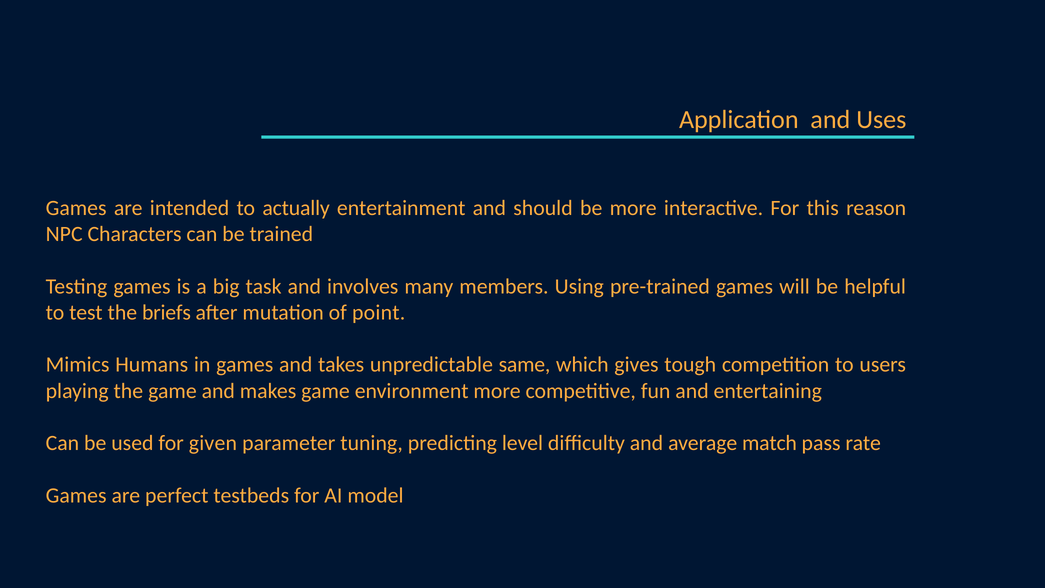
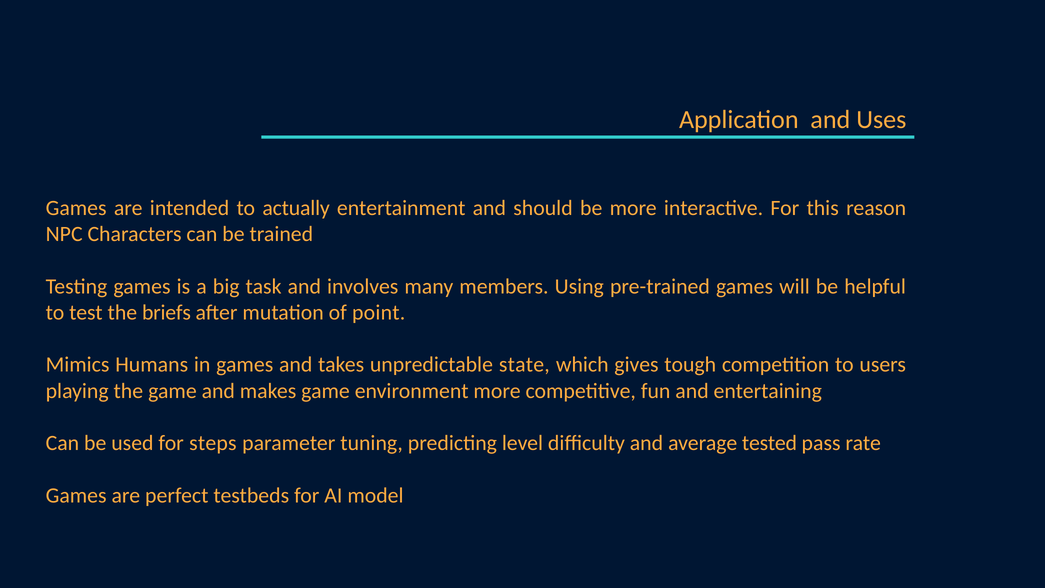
same: same -> state (524, 365)
given: given -> steps (213, 443)
match: match -> tested (770, 443)
